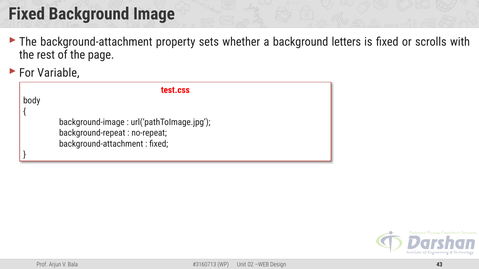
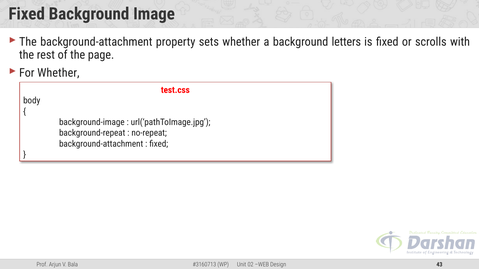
For Variable: Variable -> Whether (58, 73)
